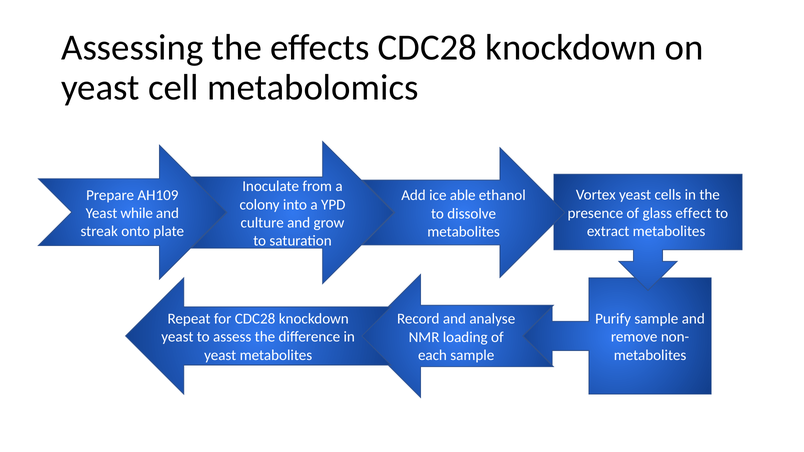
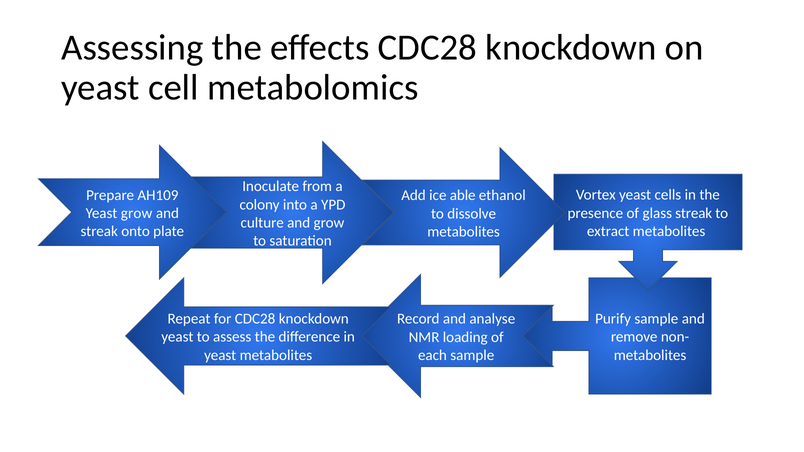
glass effect: effect -> streak (694, 213)
Yeast while: while -> grow (137, 213)
